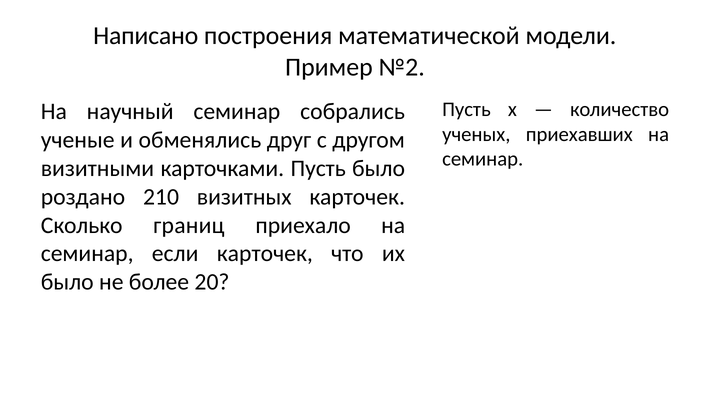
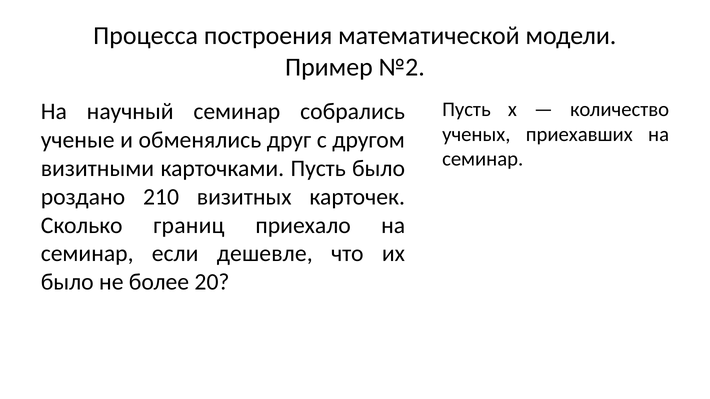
Написано: Написано -> Процесса (146, 36)
если карточек: карточек -> дешевле (265, 254)
